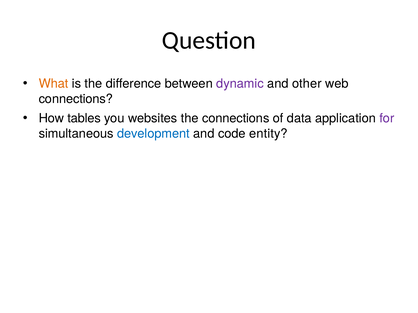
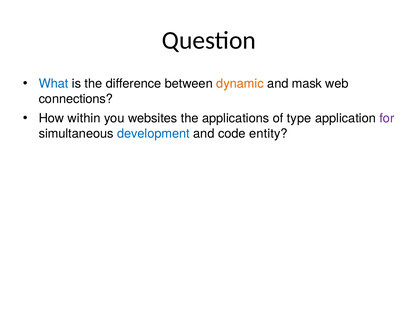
What colour: orange -> blue (54, 84)
dynamic colour: purple -> orange (240, 84)
other: other -> mask (307, 84)
tables: tables -> within (84, 118)
the connections: connections -> applications (236, 118)
data: data -> type (299, 118)
